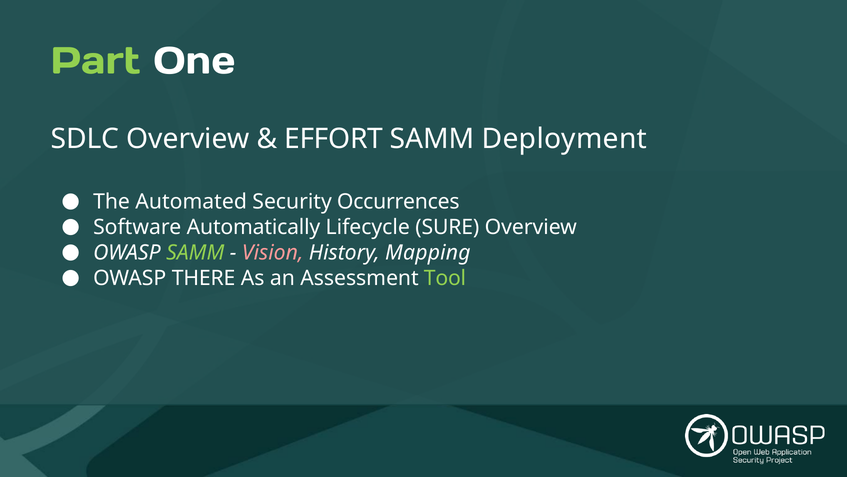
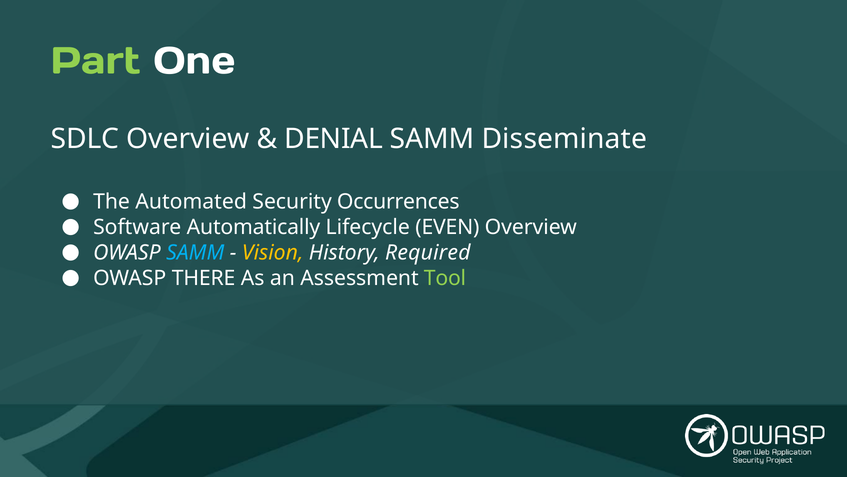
EFFORT: EFFORT -> DENIAL (334, 139)
Deployment: Deployment -> Disseminate (564, 139)
SURE: SURE -> EVEN (447, 227)
SAMM colour: light green -> light blue (195, 252)
Vision colour: pink -> yellow (273, 252)
Mapping: Mapping -> Required (428, 252)
